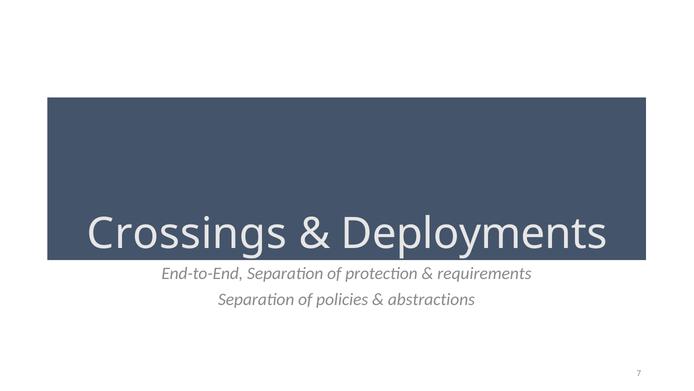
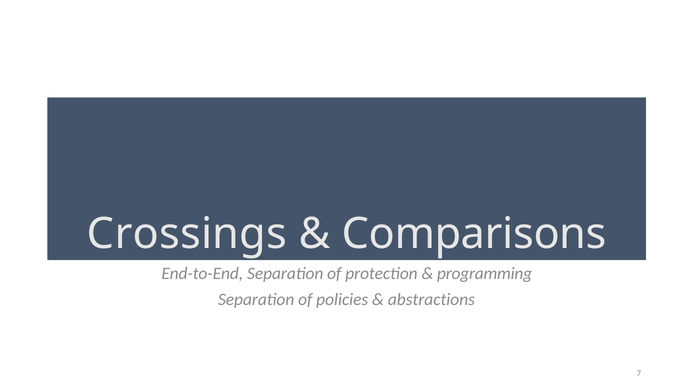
Deployments: Deployments -> Comparisons (474, 233)
requirements: requirements -> programming (485, 273)
